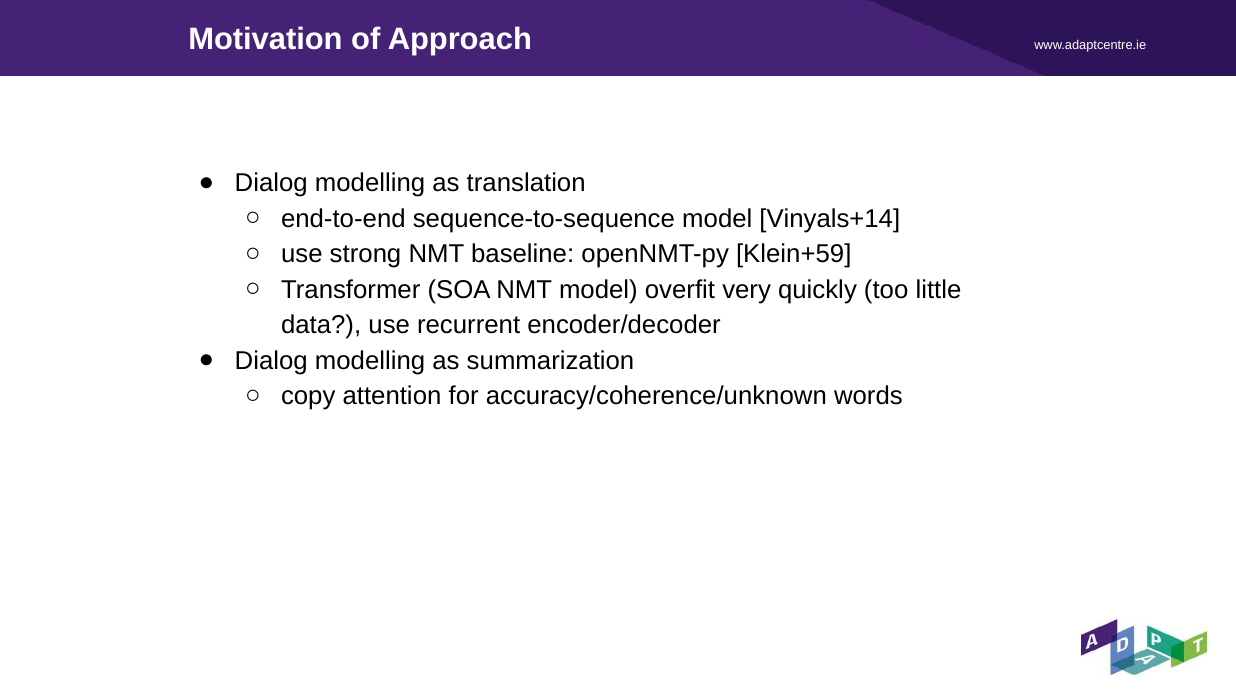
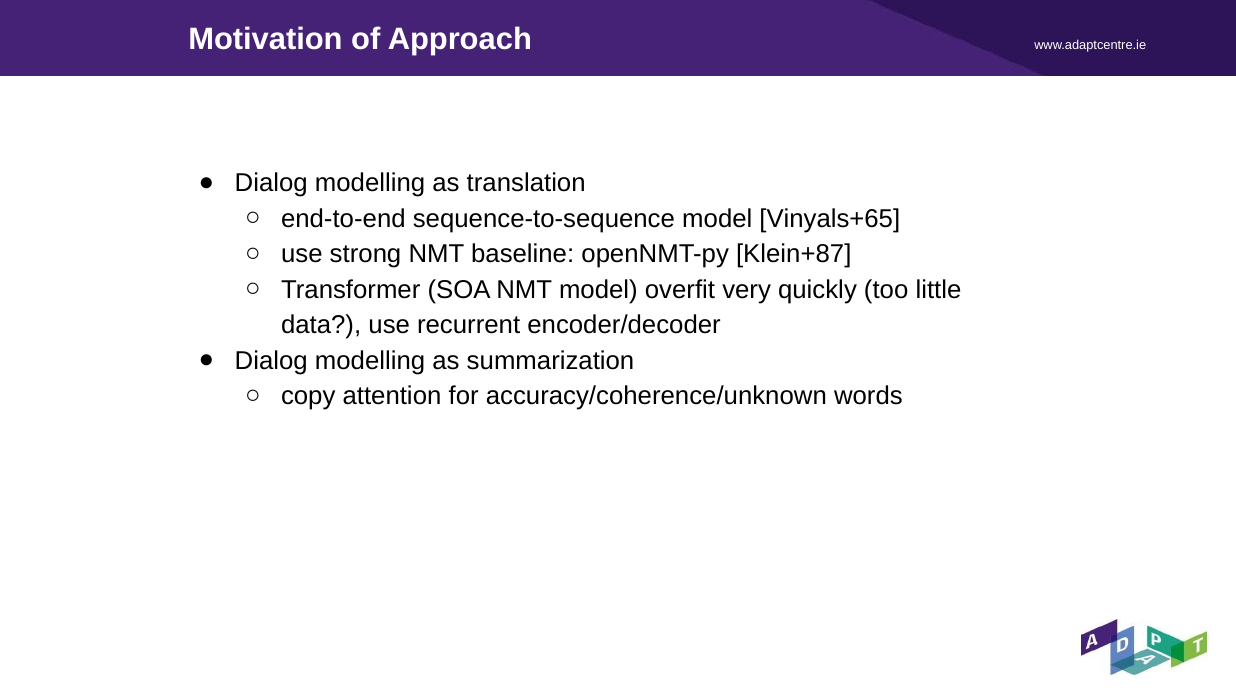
Vinyals+14: Vinyals+14 -> Vinyals+65 (830, 219)
Klein+59: Klein+59 -> Klein+87 (794, 254)
